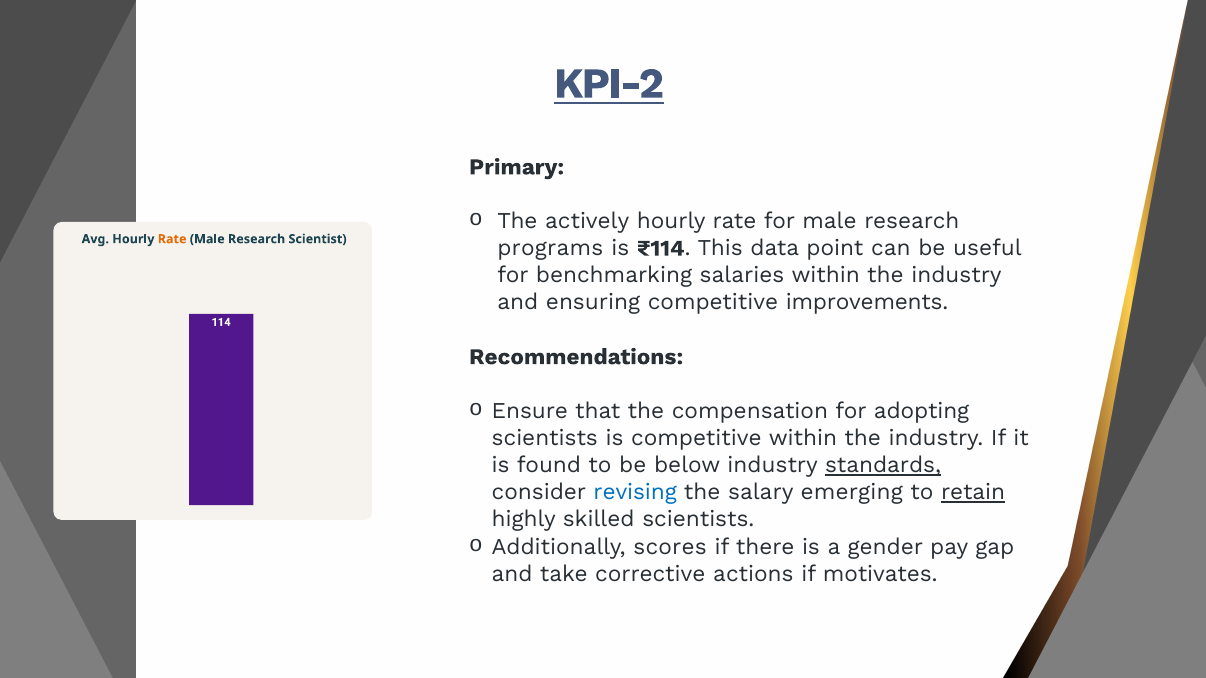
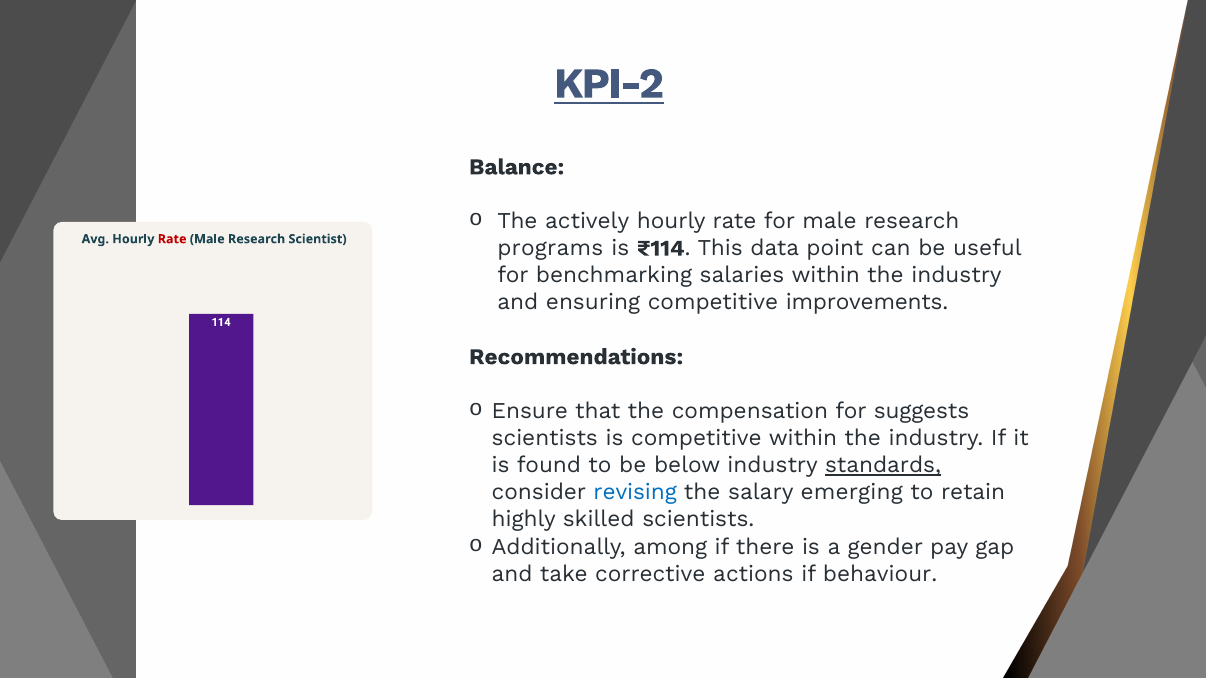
Primary: Primary -> Balance (517, 167)
Rate colour: orange -> red (172, 239)
adopting: adopting -> suggests (922, 411)
retain underline: present -> none (973, 493)
scores: scores -> among (670, 547)
motivates: motivates -> behaviour (880, 574)
